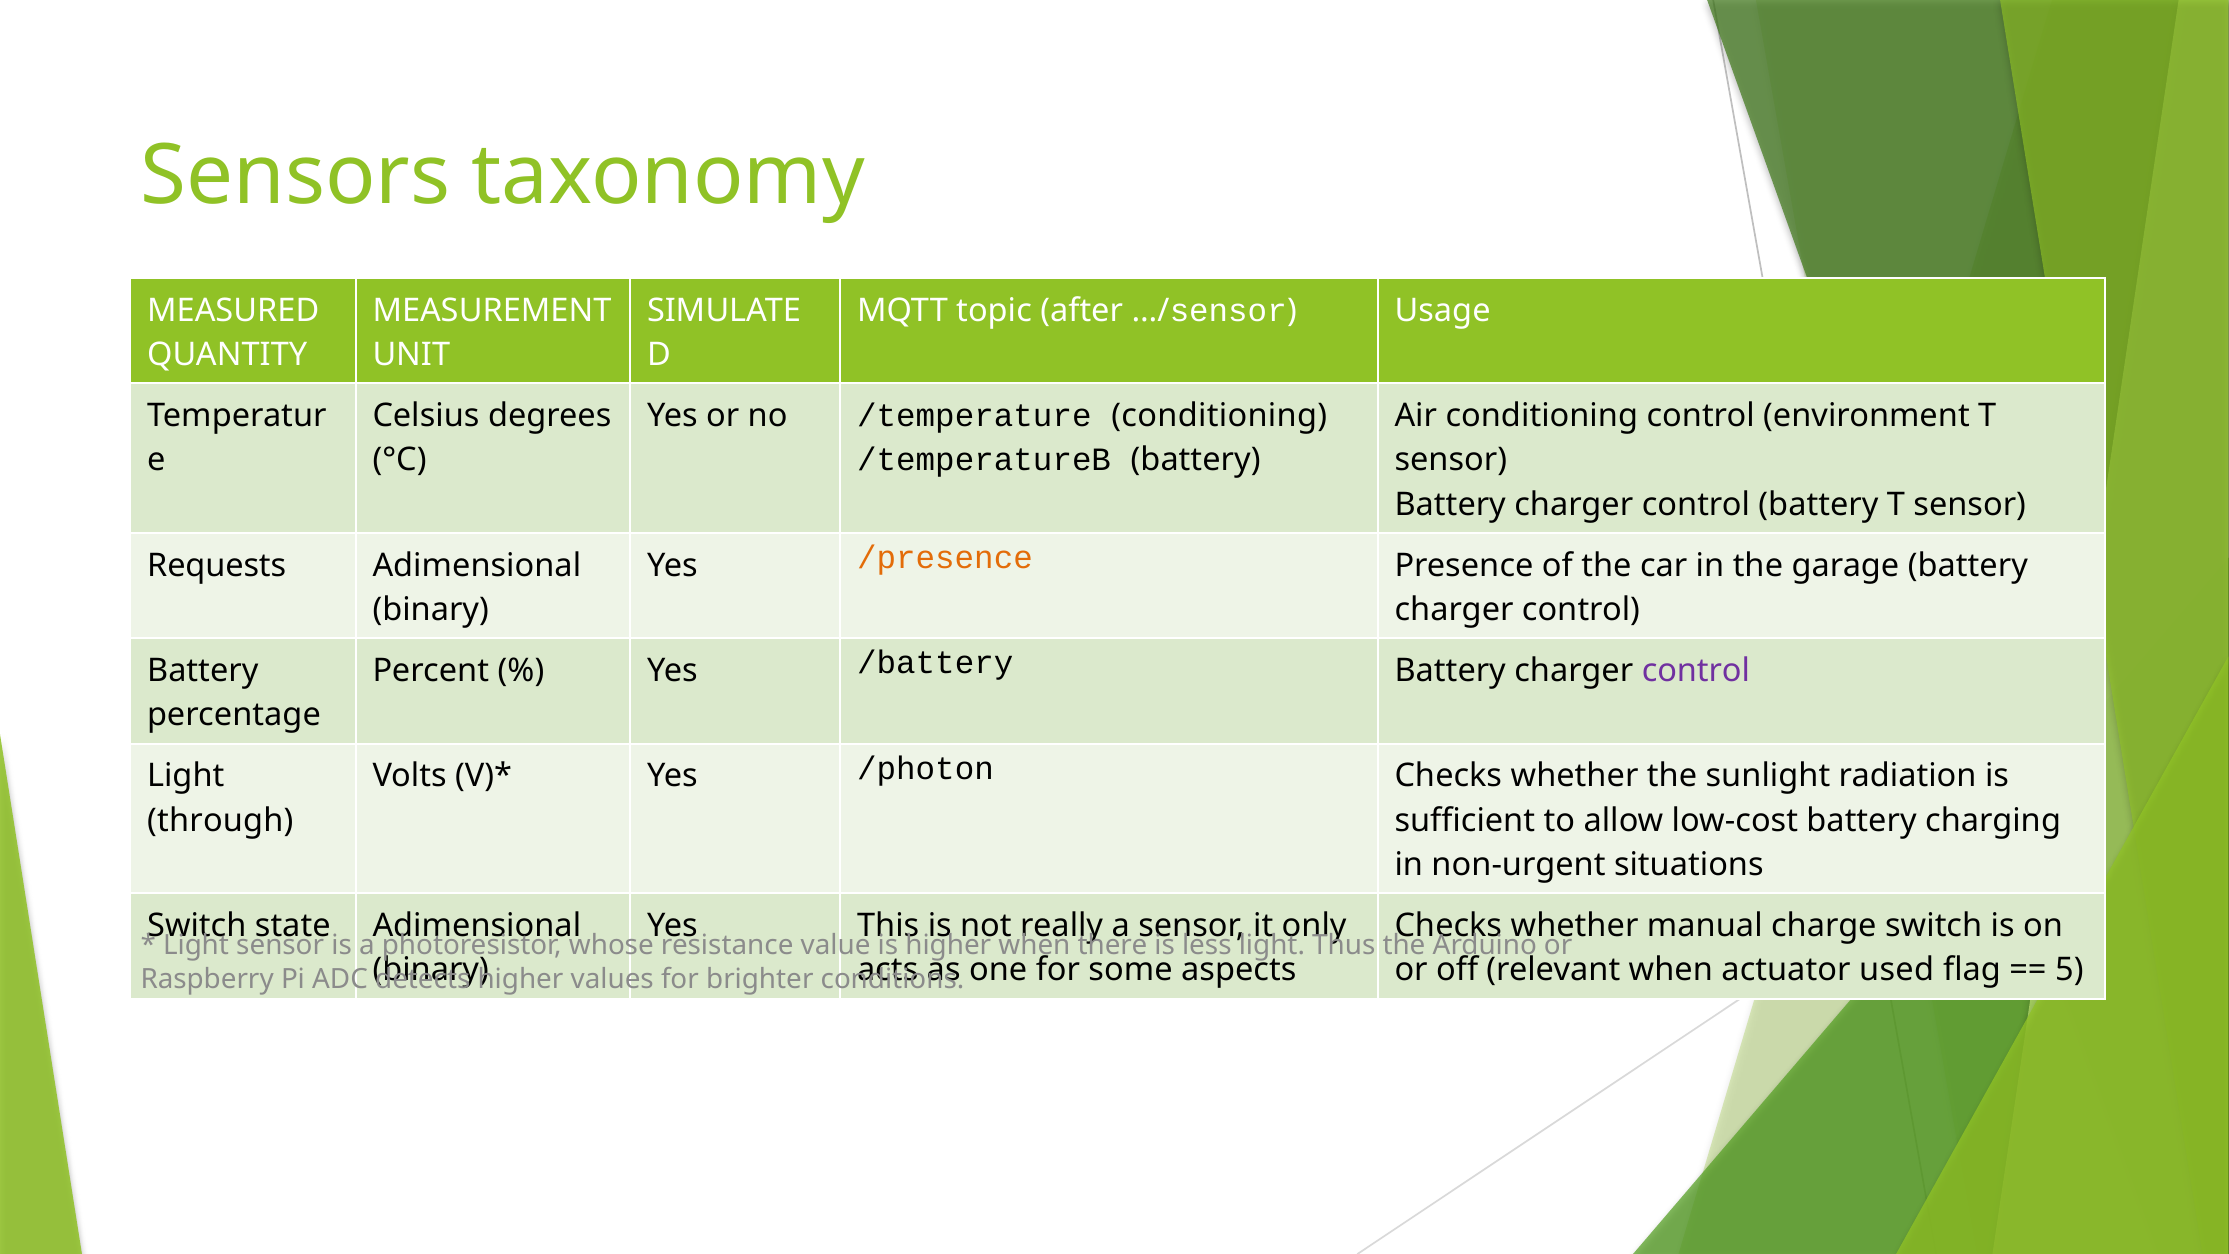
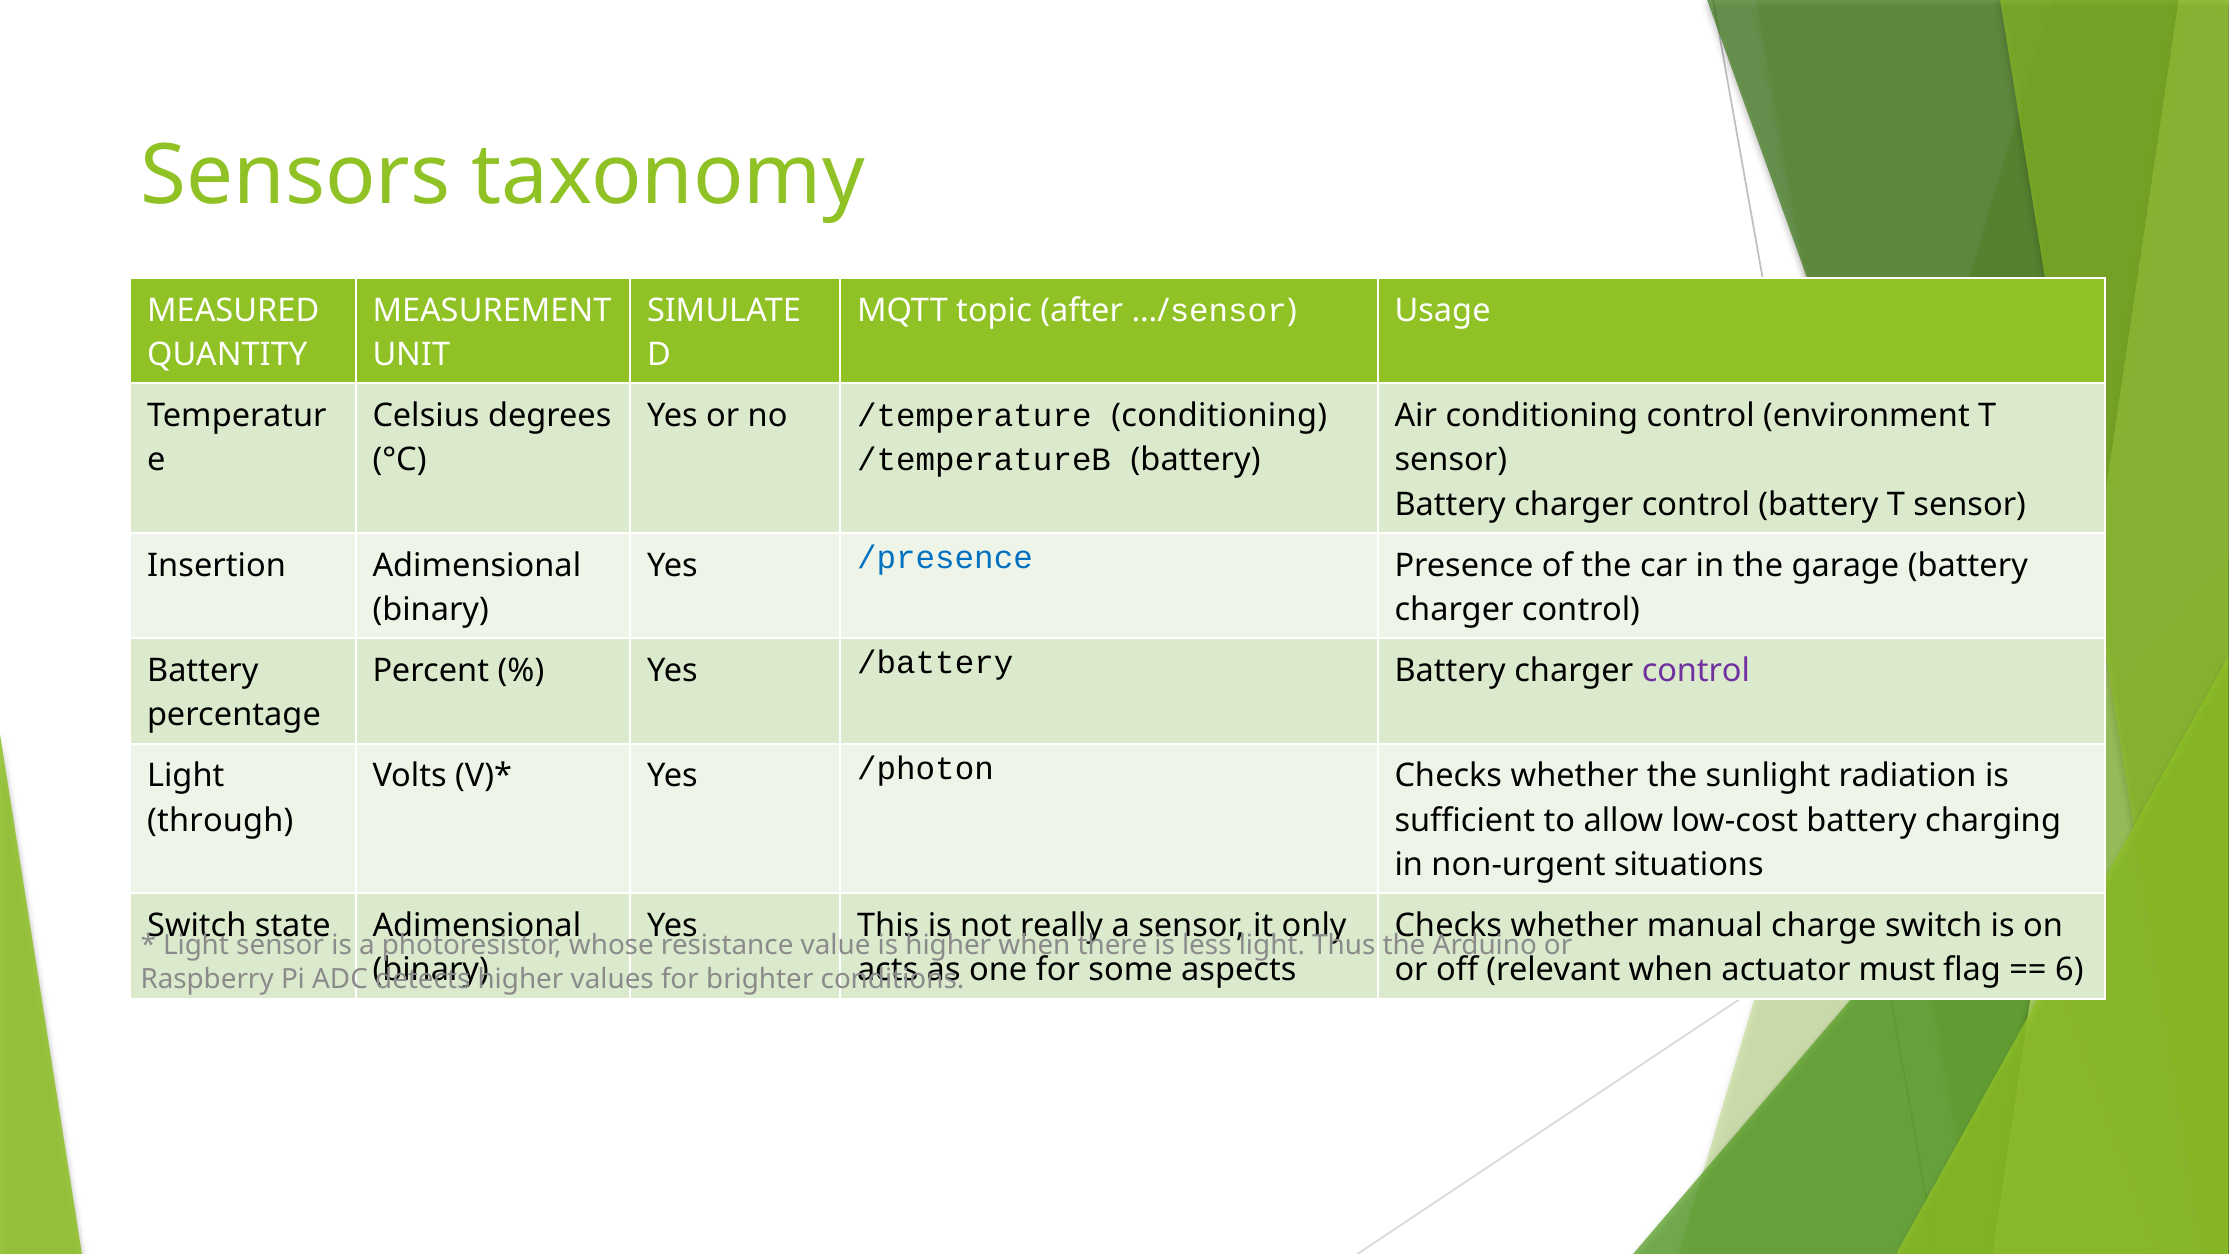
Requests: Requests -> Insertion (217, 565)
/presence colour: orange -> blue (945, 558)
used: used -> must (1897, 970)
5: 5 -> 6 (2069, 970)
